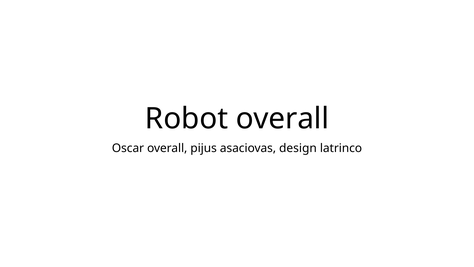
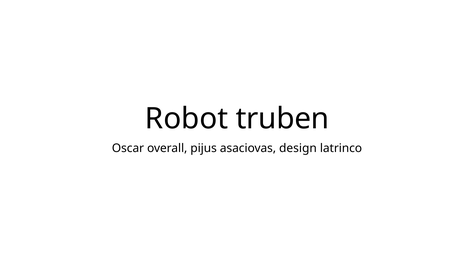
Robot overall: overall -> truben (282, 118)
